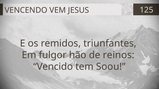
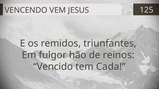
Soou: Soou -> Cada (111, 67)
